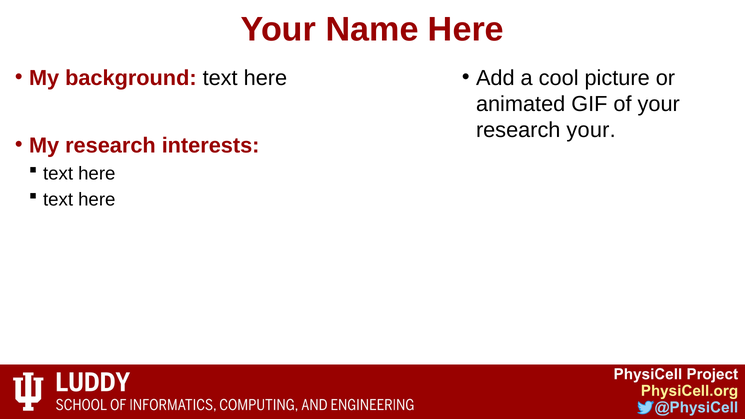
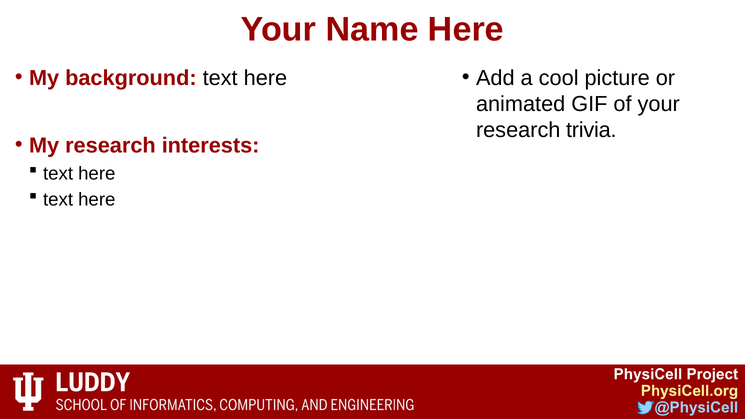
research your: your -> trivia (591, 130)
